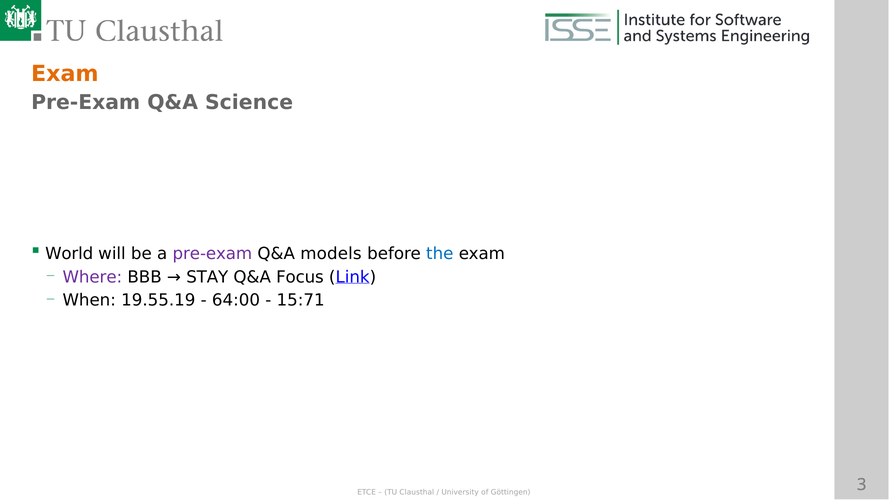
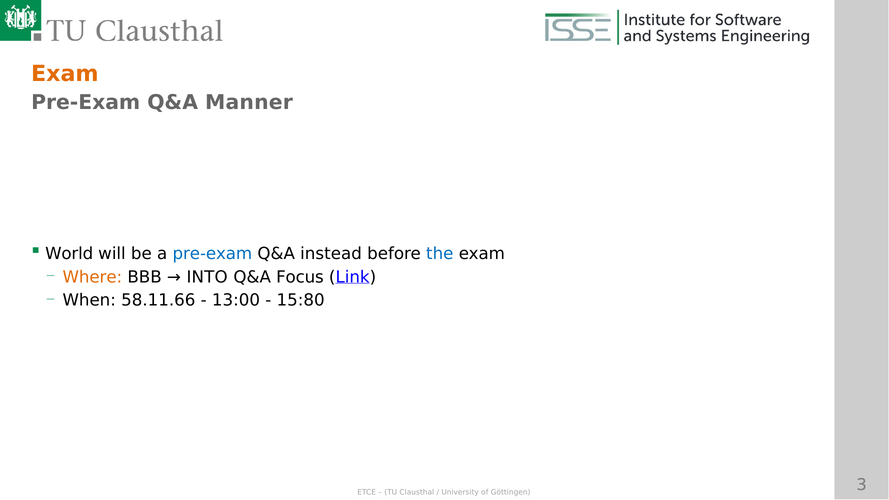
Science: Science -> Manner (249, 103)
pre-exam colour: purple -> blue (212, 254)
models: models -> instead (331, 254)
Where colour: purple -> orange (92, 277)
STAY: STAY -> INTO (207, 277)
19.55.19: 19.55.19 -> 58.11.66 (158, 300)
64:00: 64:00 -> 13:00 (236, 300)
15:71: 15:71 -> 15:80 (301, 300)
